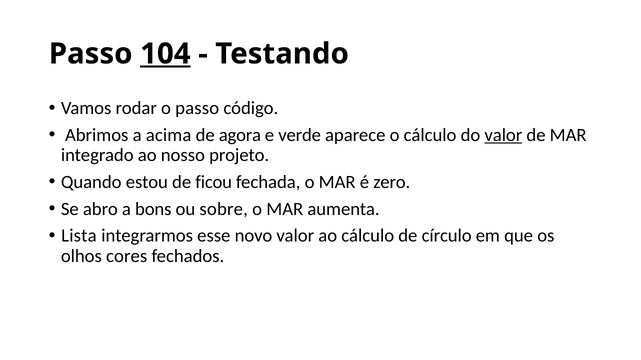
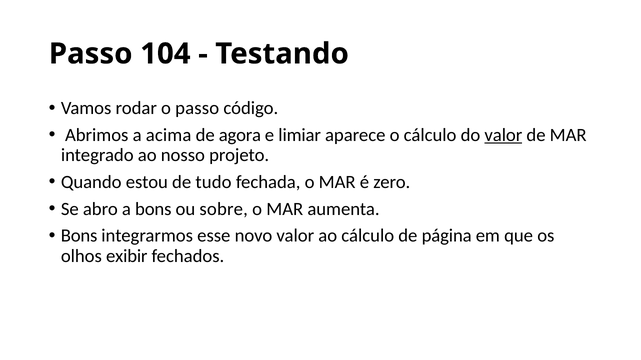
104 underline: present -> none (165, 54)
verde: verde -> limiar (300, 135)
ficou: ficou -> tudo (213, 182)
Lista: Lista -> Bons (79, 236)
círculo: círculo -> página (447, 236)
cores: cores -> exibir (127, 256)
